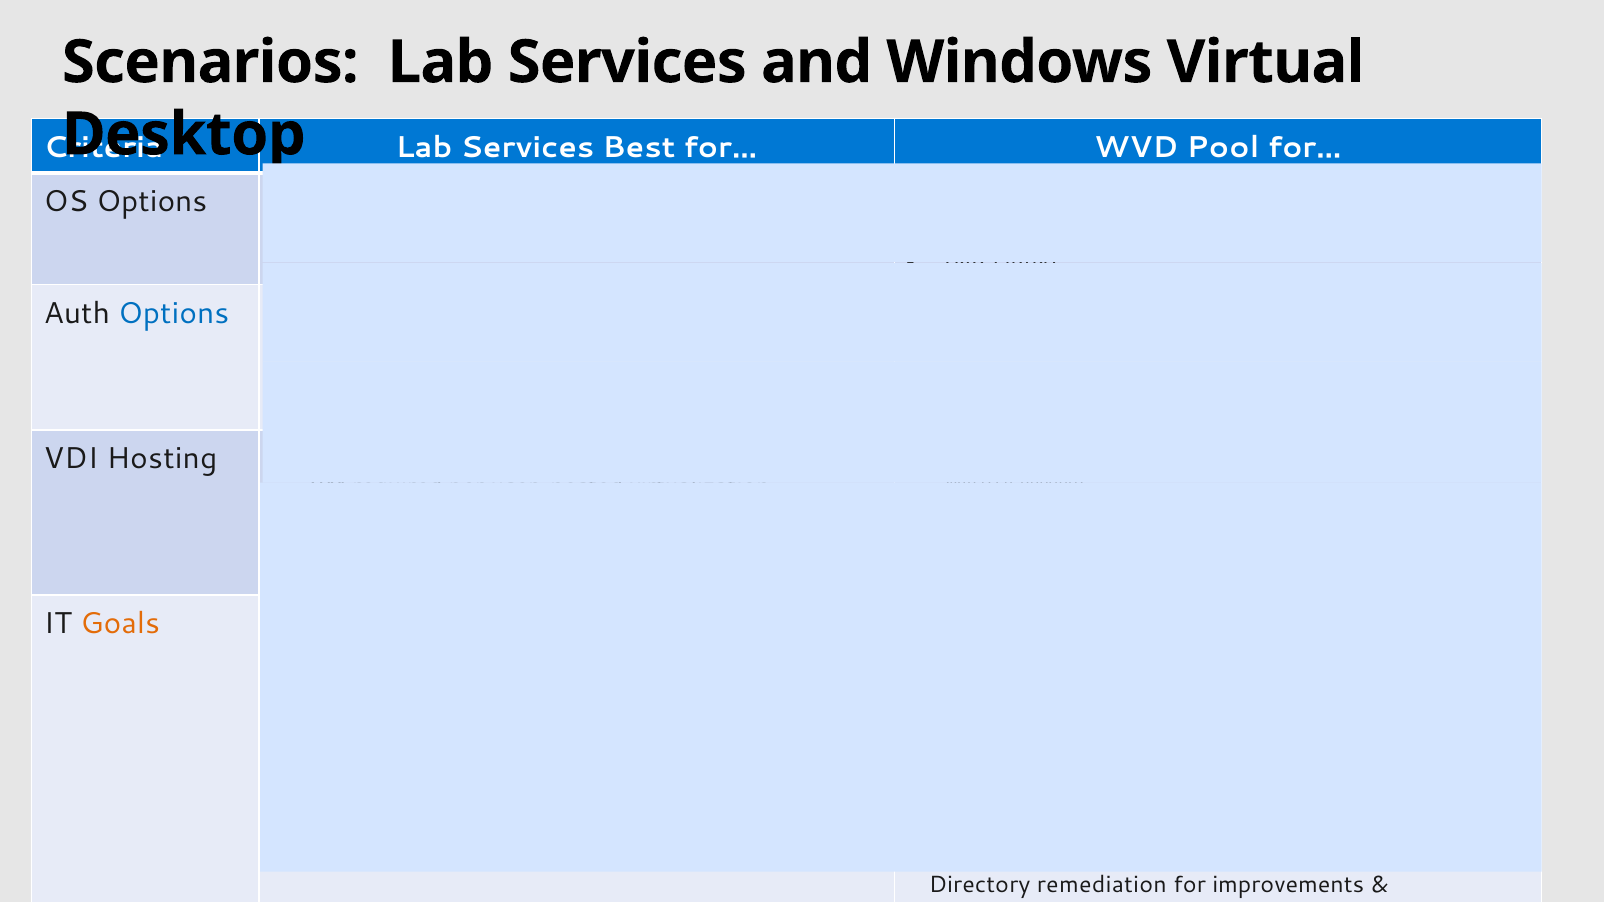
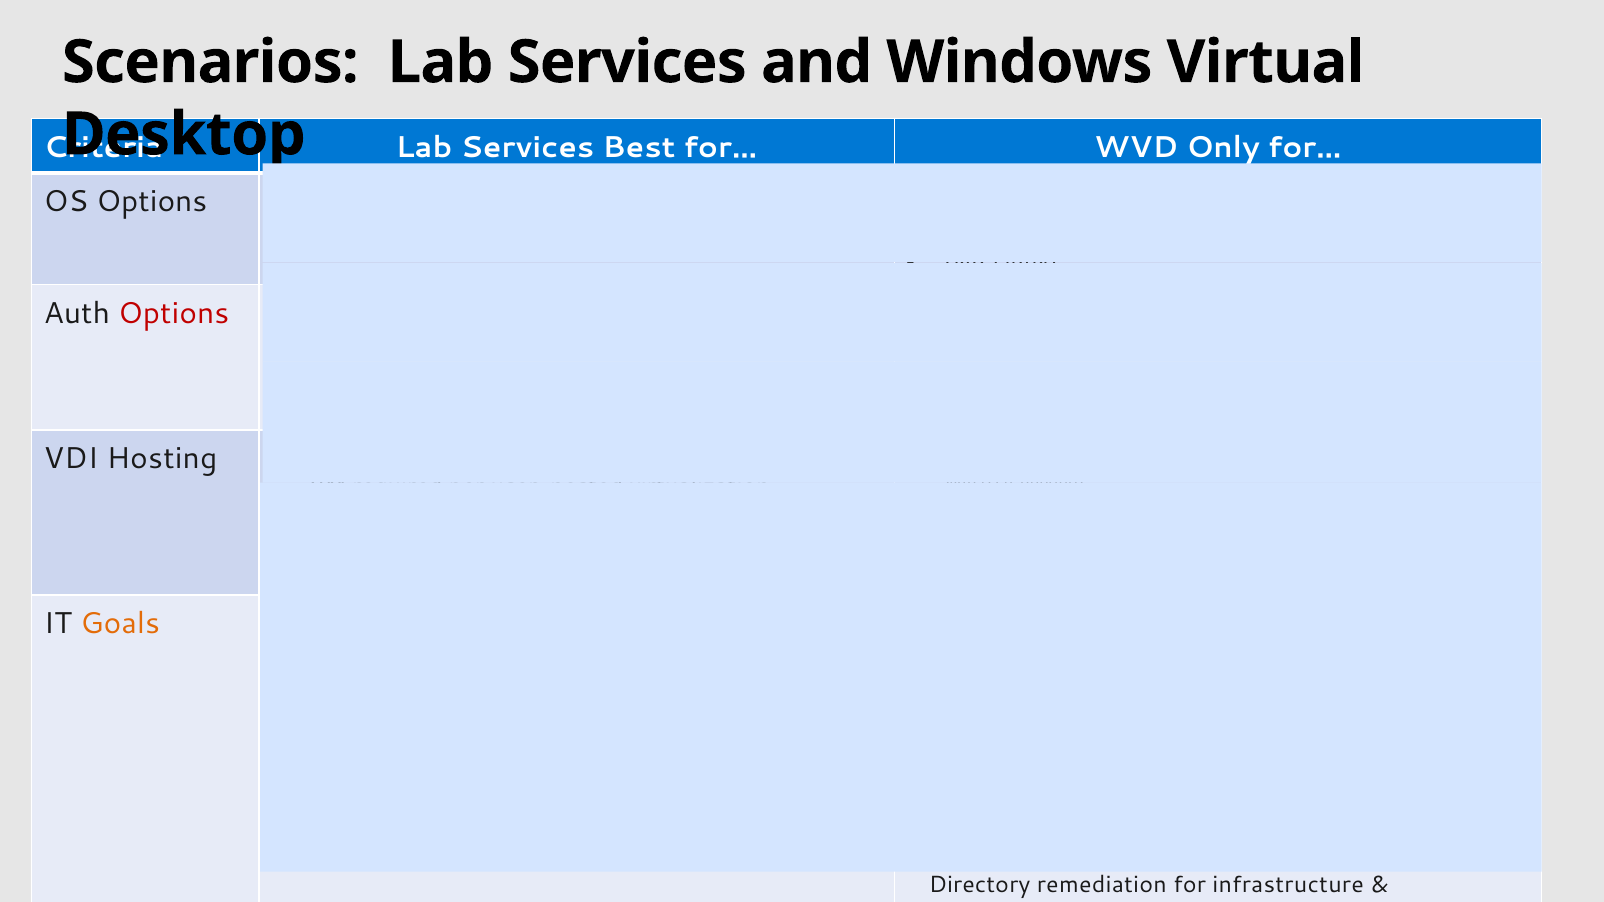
WVD Pool: Pool -> Only (1223, 147)
Options colour: blue -> red (174, 314)
for improvements: improvements -> infrastructure (1288, 885)
